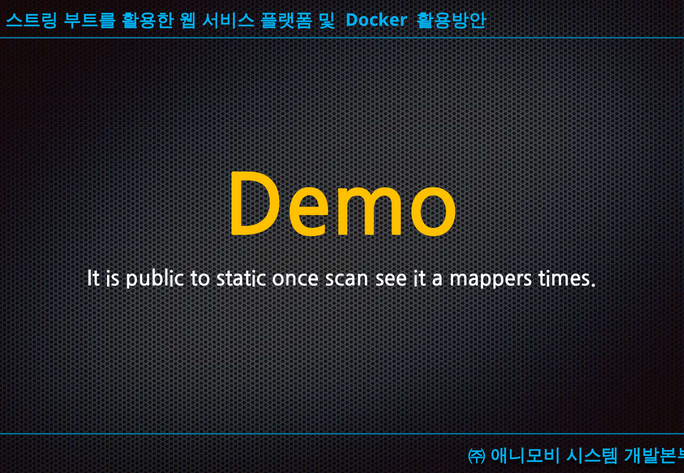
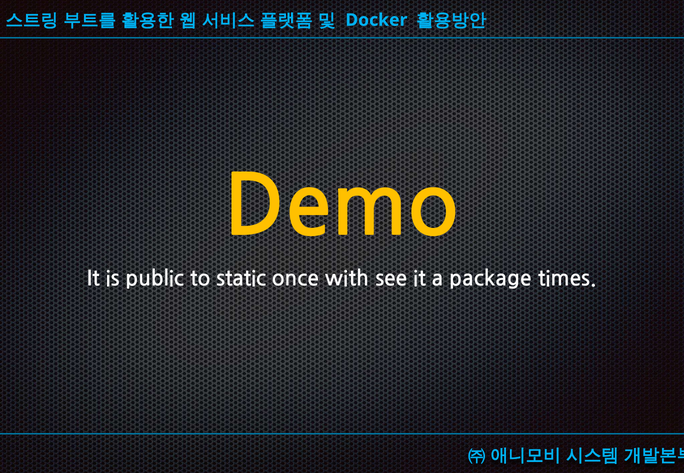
scan: scan -> with (347, 279)
mappers: mappers -> package (490, 279)
